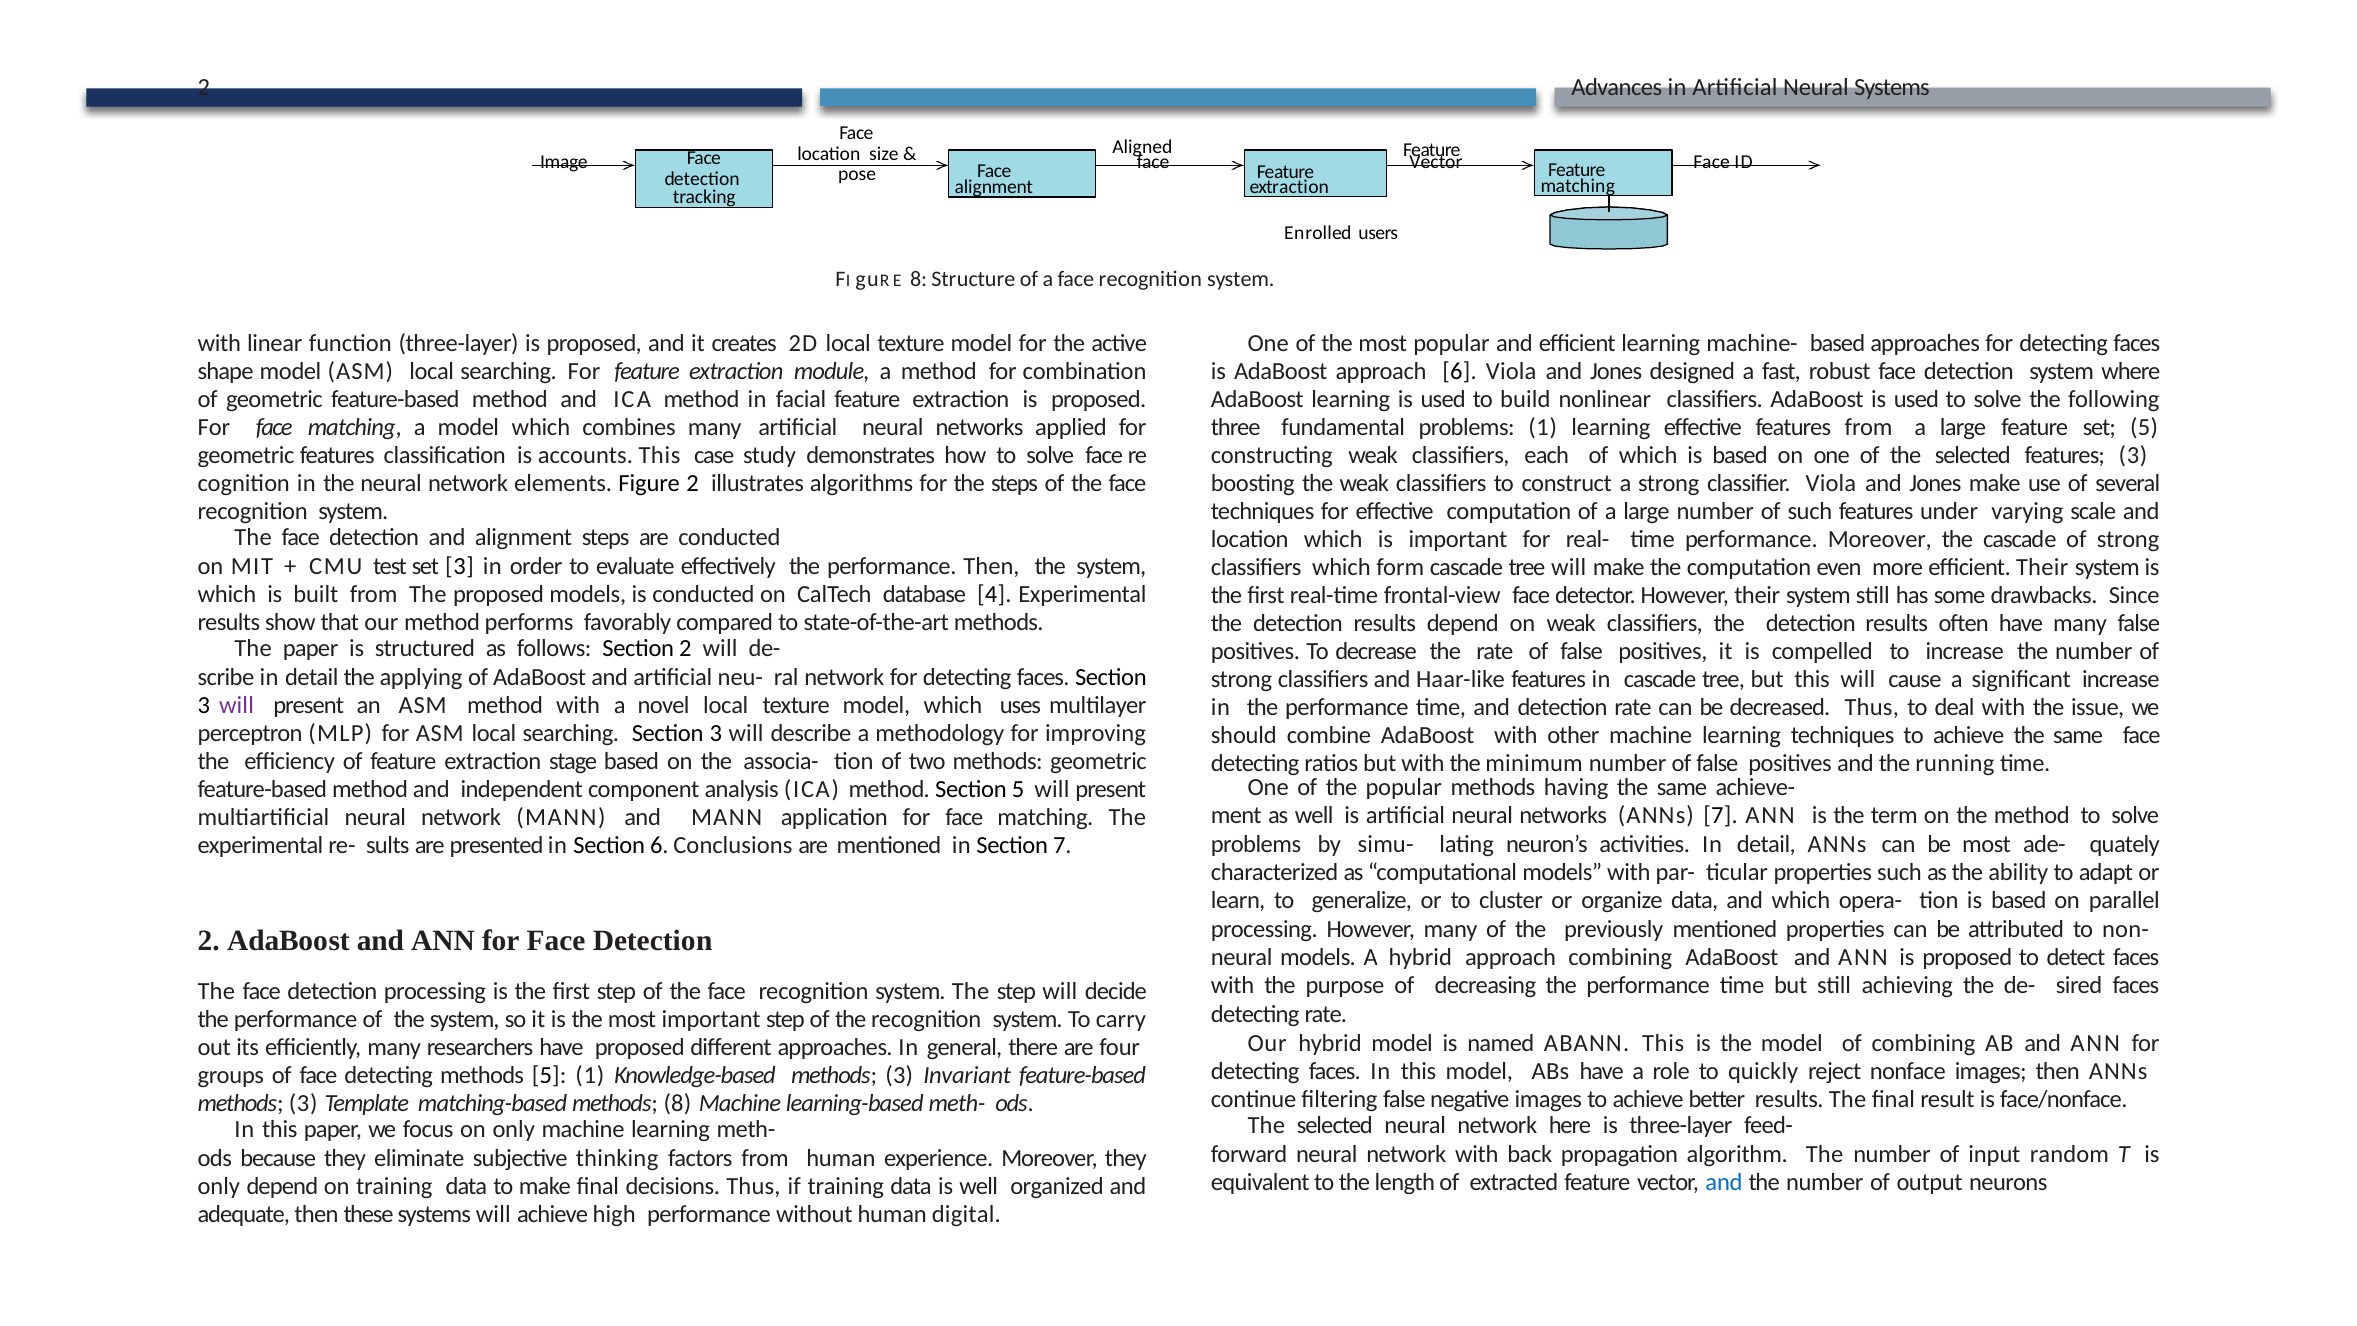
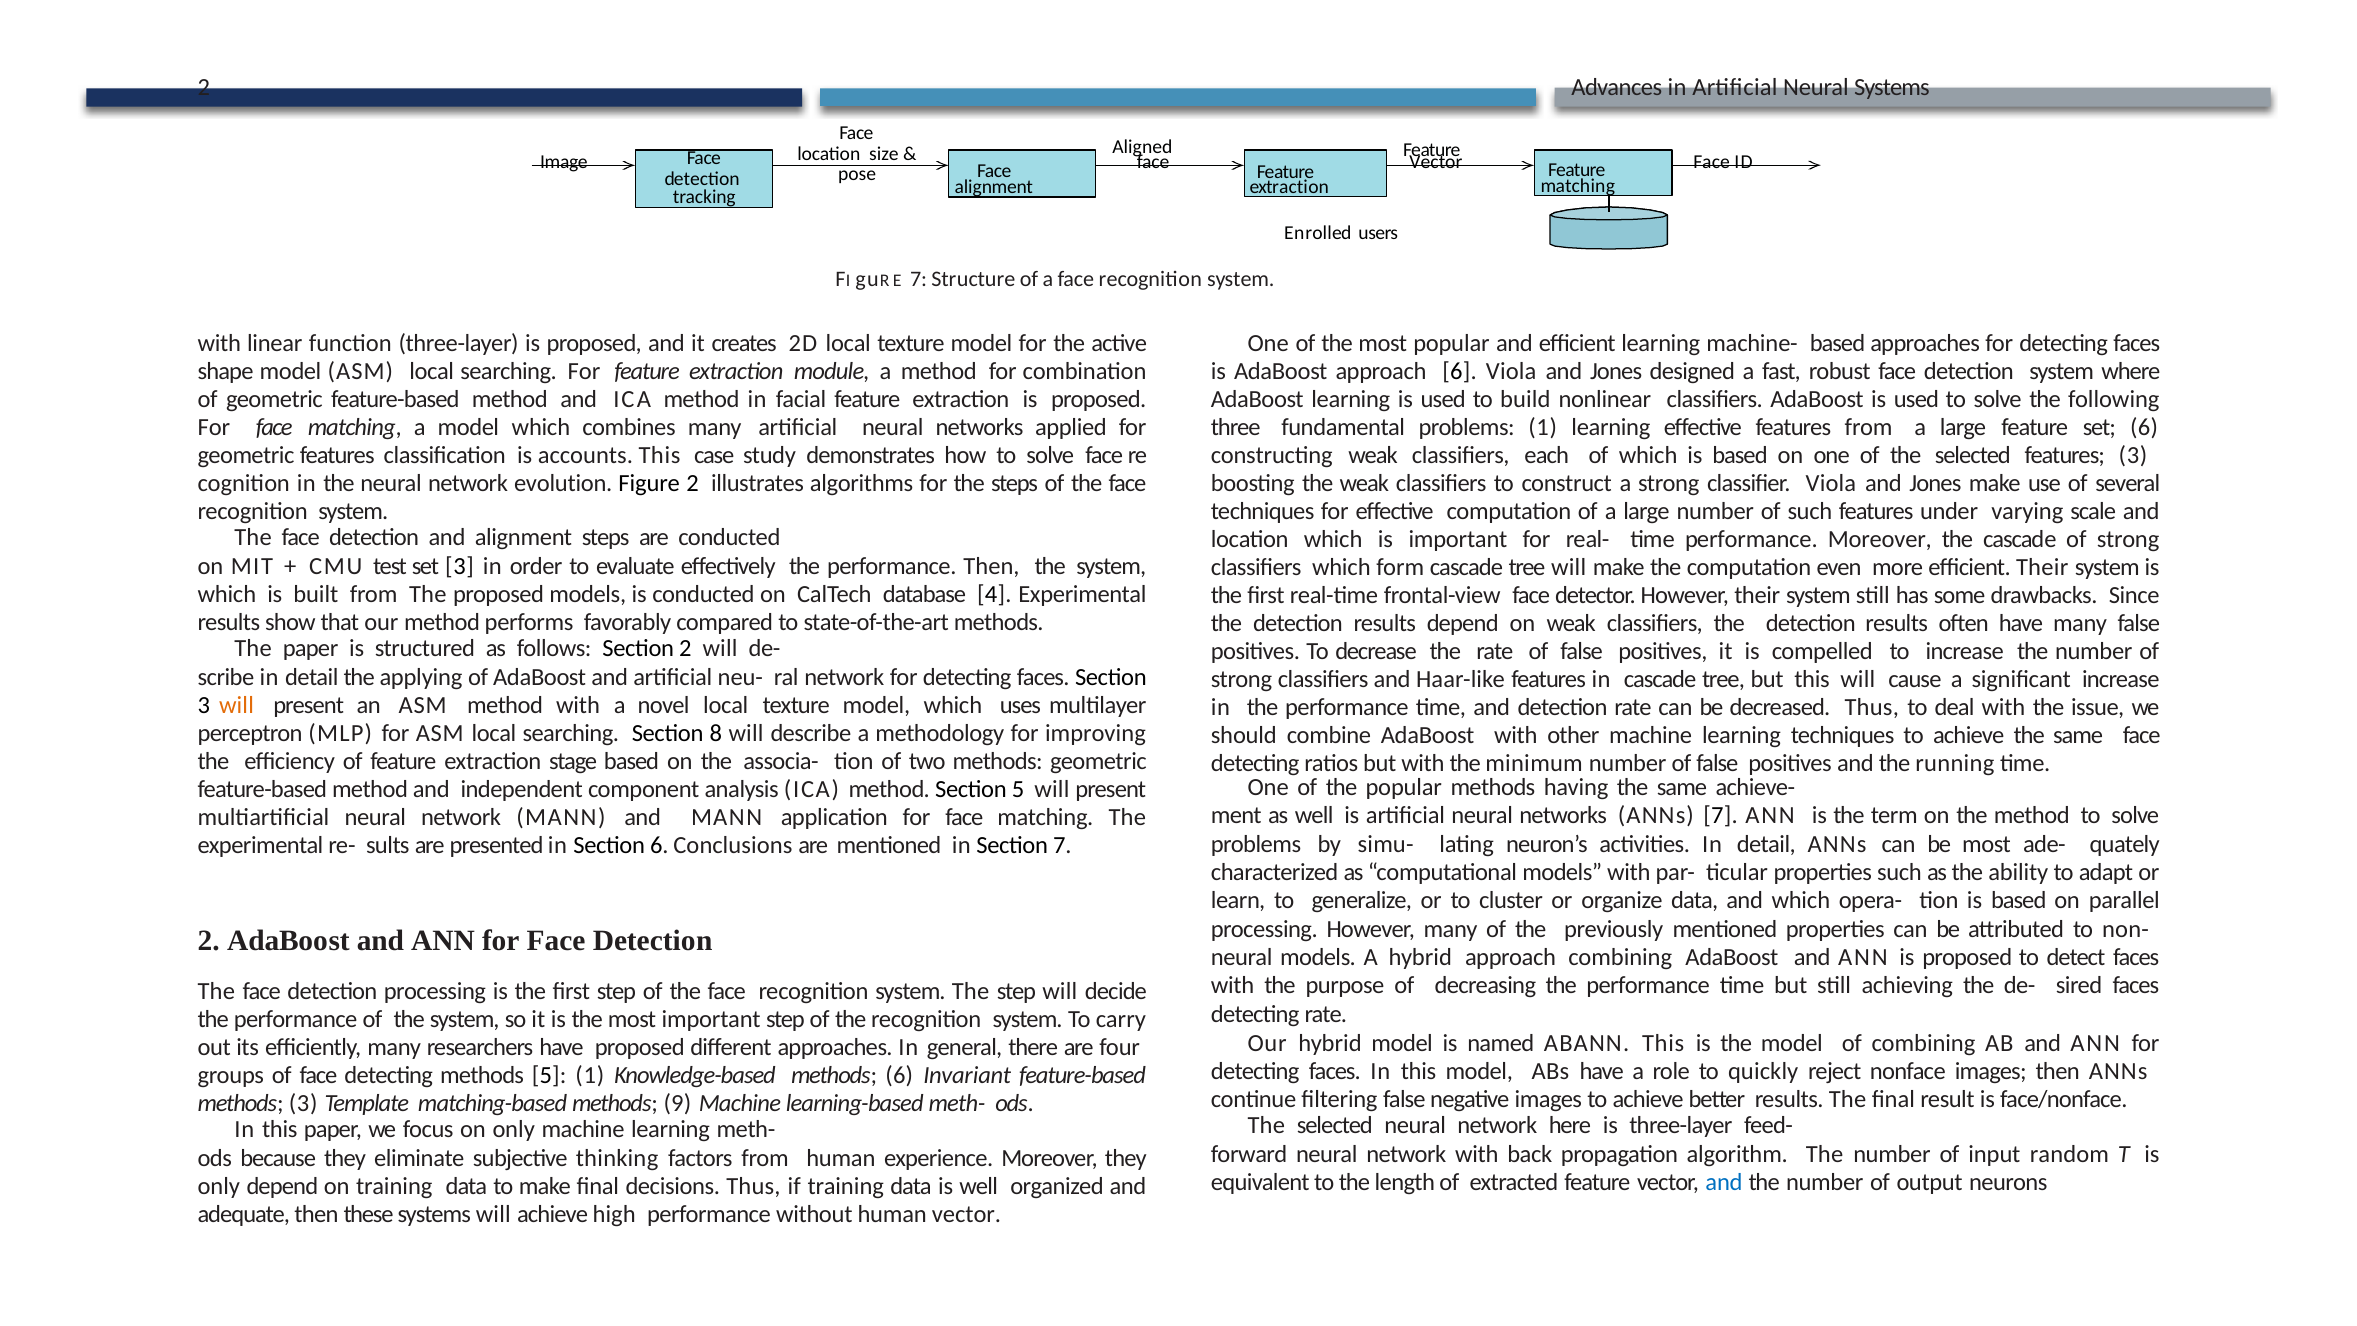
8: 8 -> 7 (919, 279)
set 5: 5 -> 6 (2144, 427)
elements: elements -> evolution (563, 483)
will colour: purple -> orange (236, 706)
searching Section 3: 3 -> 8 (716, 734)
Knowledge-based methods 3: 3 -> 6 (899, 1075)
methods 8: 8 -> 9 (677, 1103)
human digital: digital -> vector (966, 1214)
